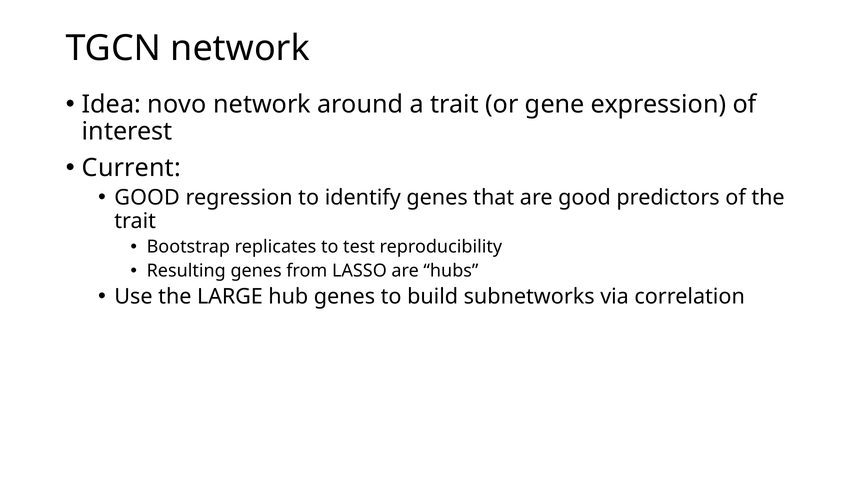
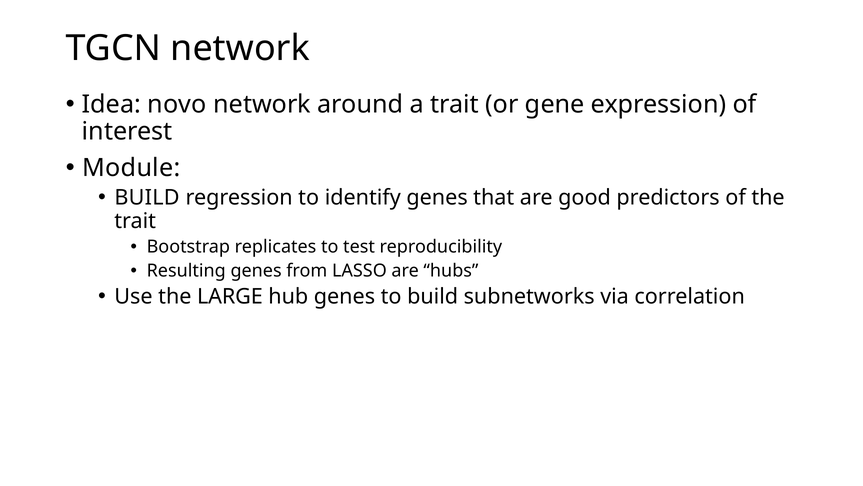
Current: Current -> Module (131, 168)
GOOD: GOOD -> BUILD (147, 197)
